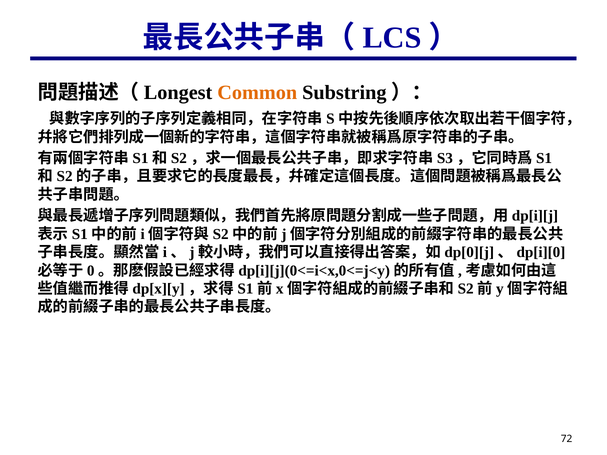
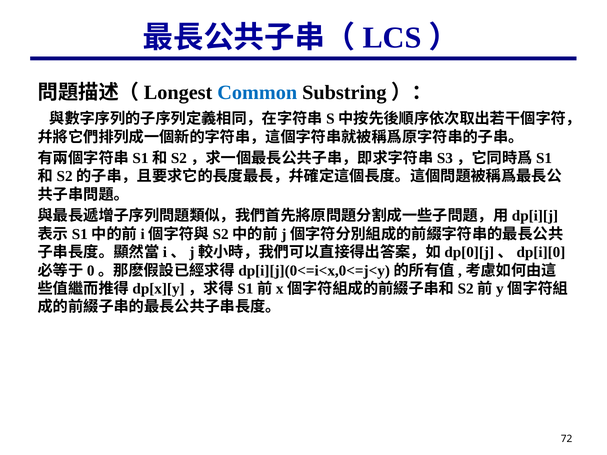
Common colour: orange -> blue (257, 93)
